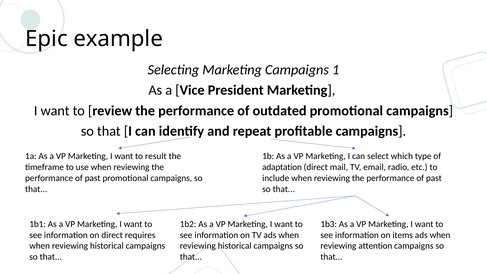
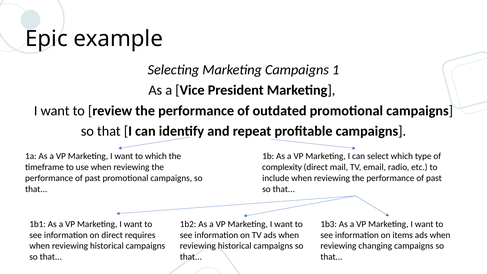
to result: result -> which (156, 156)
adaptation: adaptation -> complexity (282, 167)
attention: attention -> changing (375, 246)
